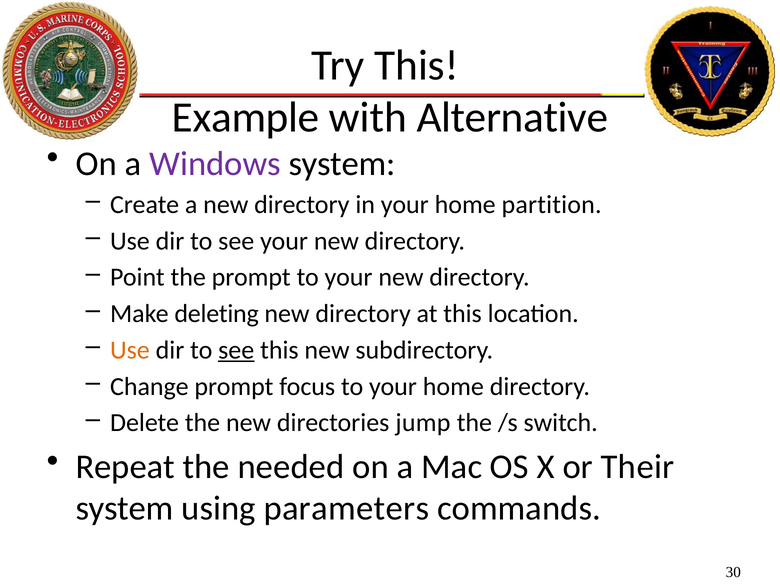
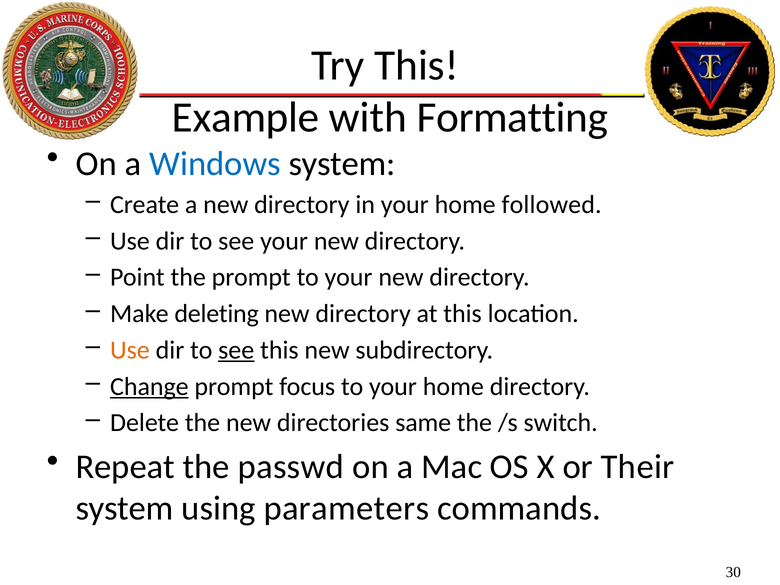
Alternative: Alternative -> Formatting (512, 117)
Windows colour: purple -> blue (215, 164)
partition: partition -> followed (552, 205)
Change underline: none -> present (149, 387)
jump: jump -> same (423, 423)
needed: needed -> passwd (291, 467)
